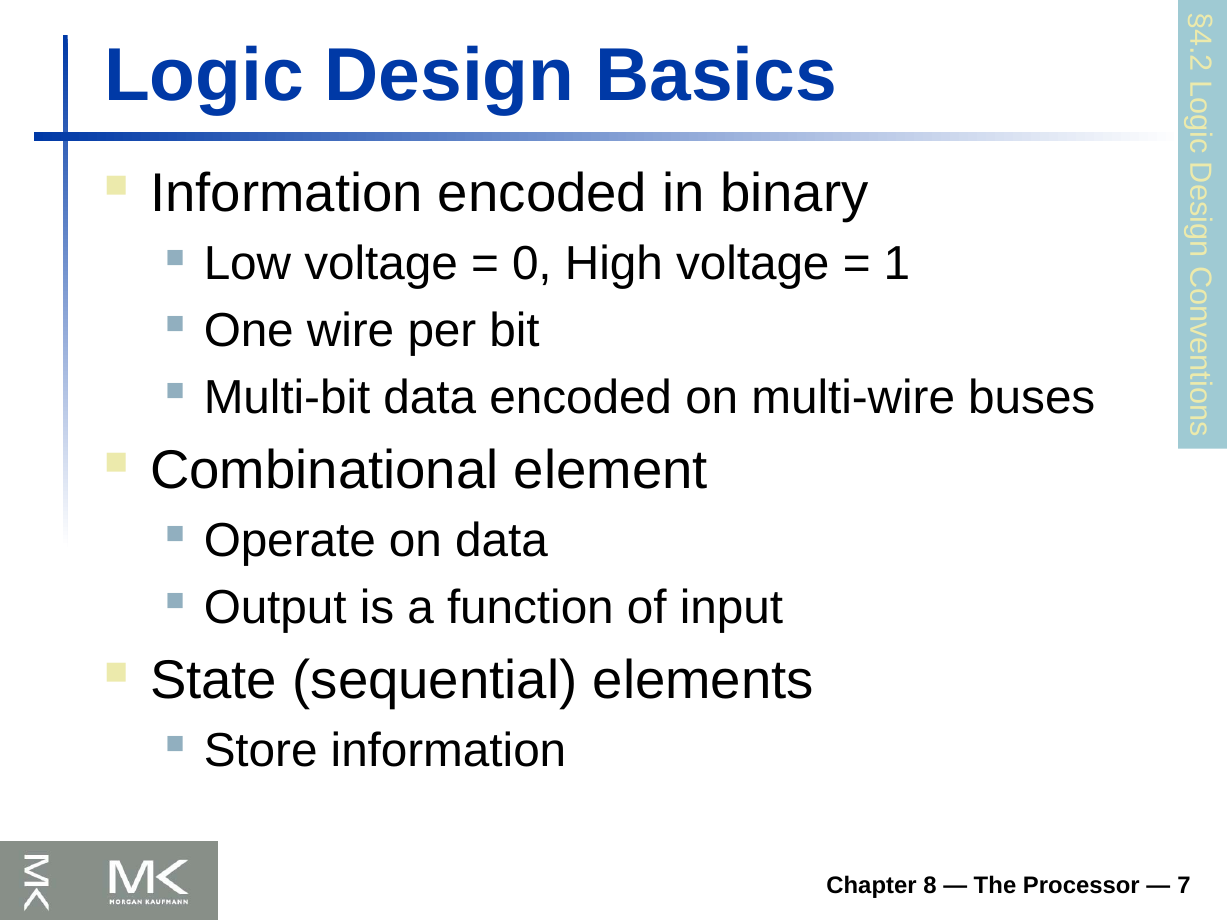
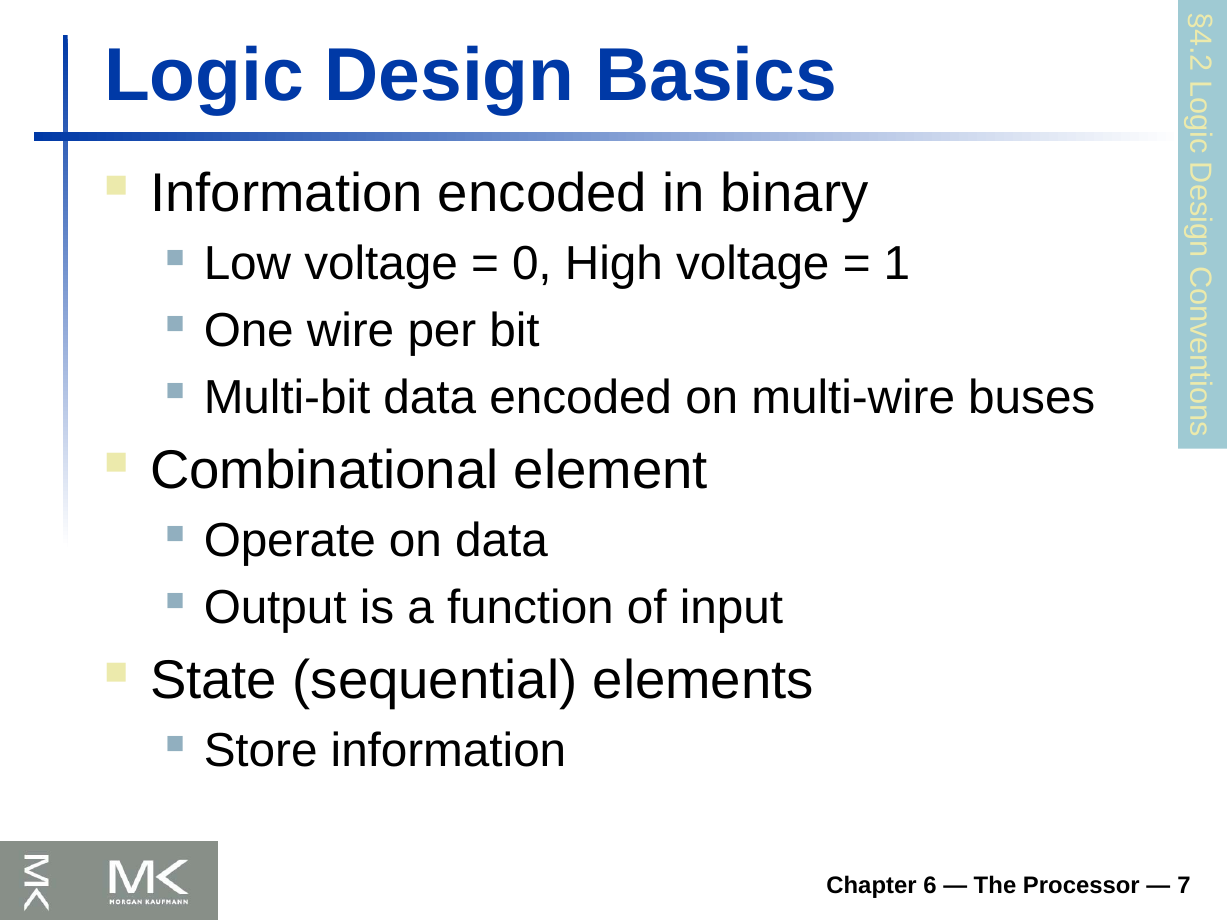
8: 8 -> 6 (930, 886)
